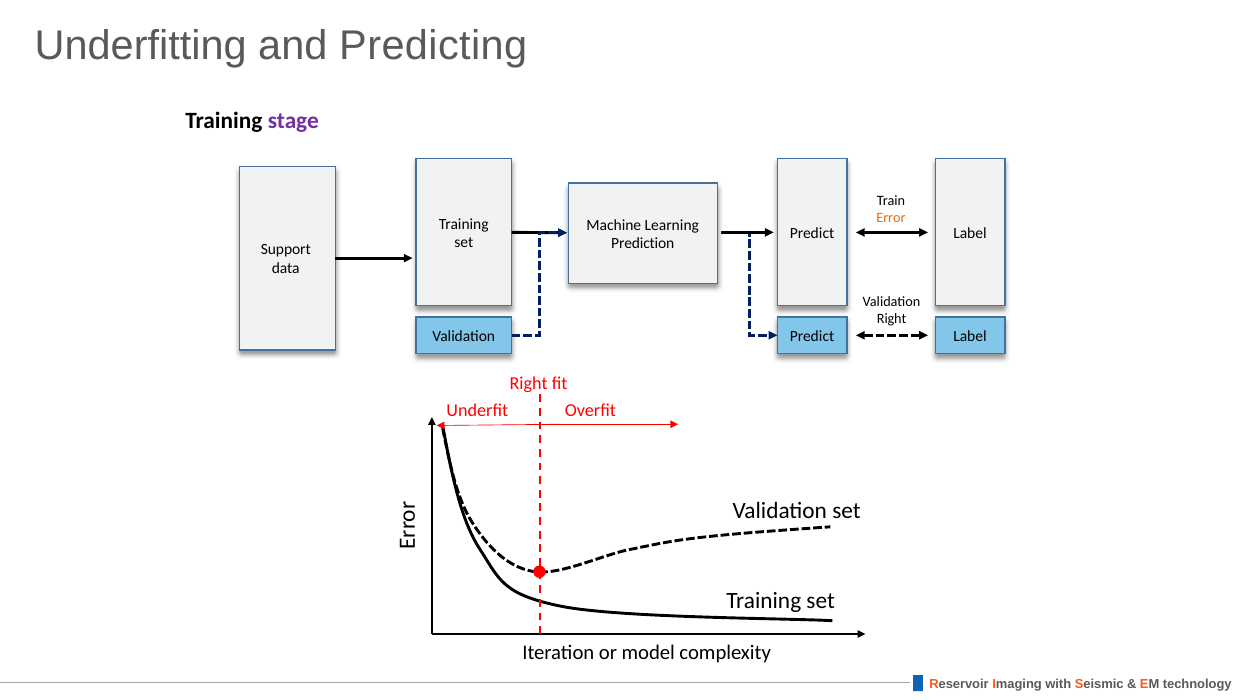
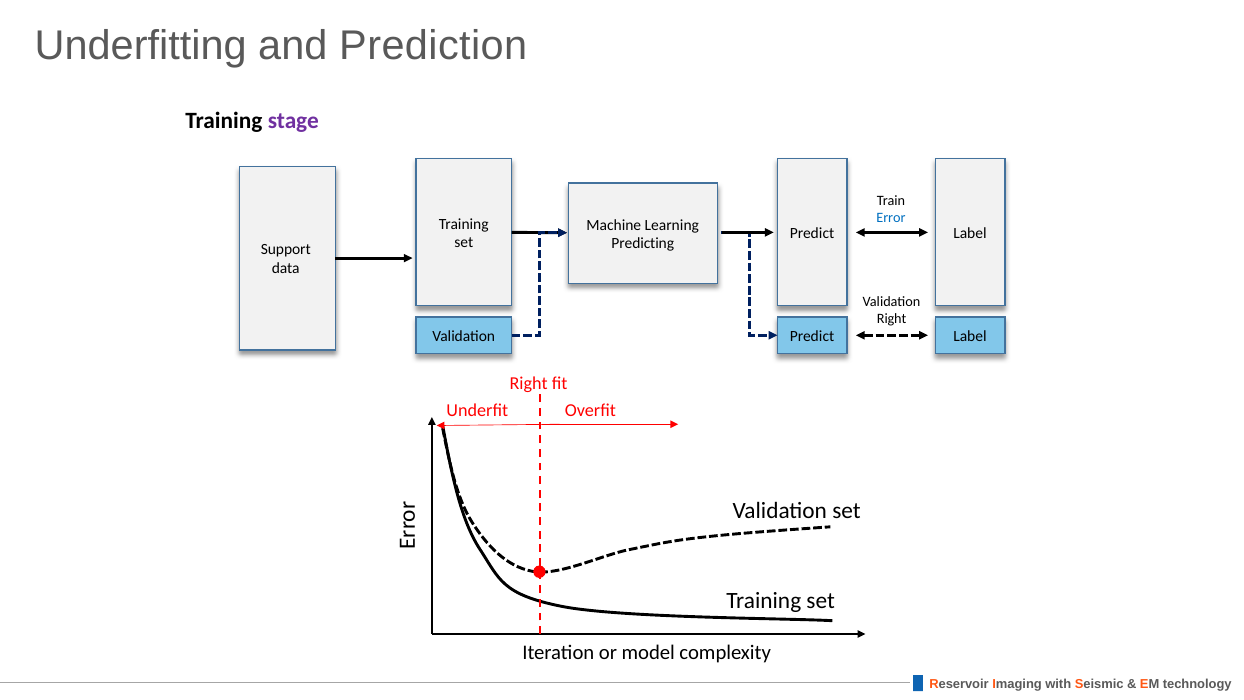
Predicting: Predicting -> Prediction (433, 46)
Error colour: orange -> blue (891, 218)
Prediction: Prediction -> Predicting (643, 244)
